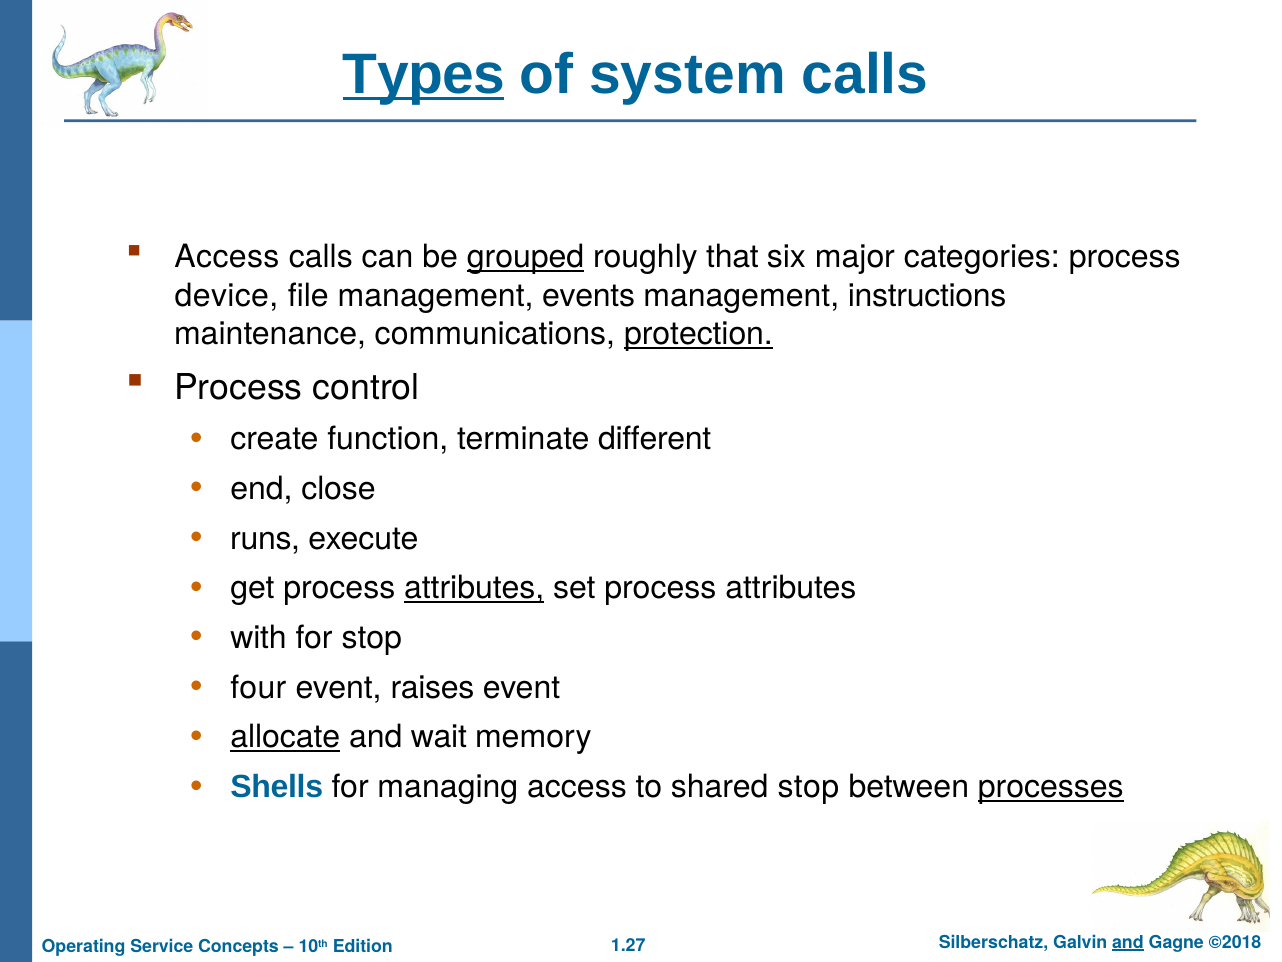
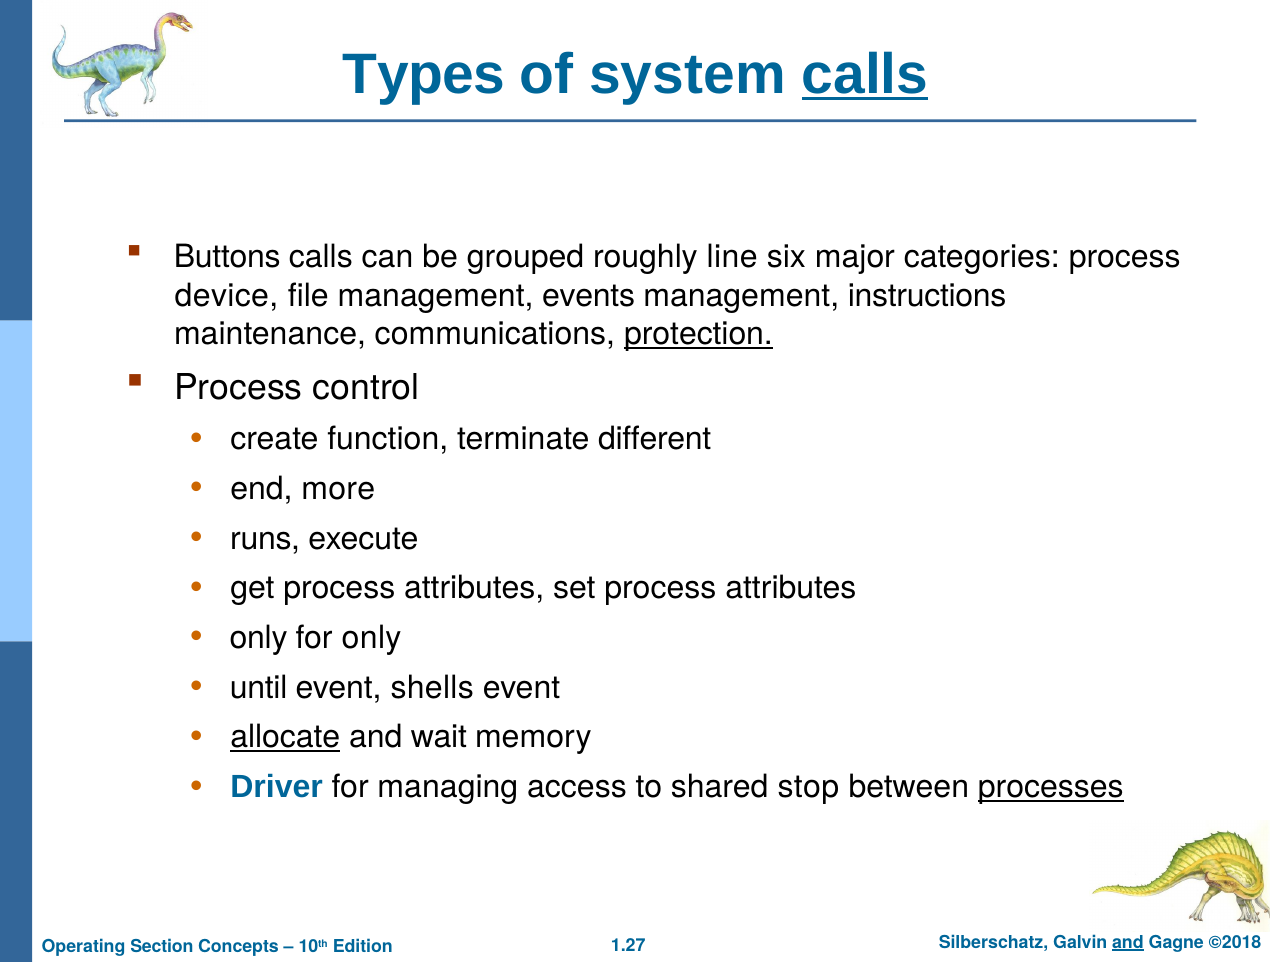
Types underline: present -> none (424, 74)
calls underline: none -> present (865, 74)
Access: Access -> Buttons (227, 257)
grouped underline: present -> none (526, 257)
that: that -> line (732, 257)
close: close -> more (338, 489)
attributes underline: present -> none (474, 588)
with: with -> only (259, 638)
for stop: stop -> only (372, 638)
four: four -> until (259, 687)
raises: raises -> shells (432, 687)
Shells: Shells -> Driver (277, 787)
Service: Service -> Section (162, 947)
